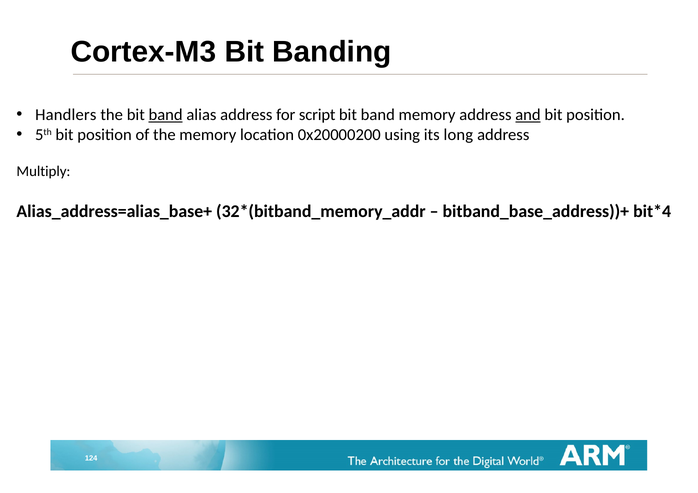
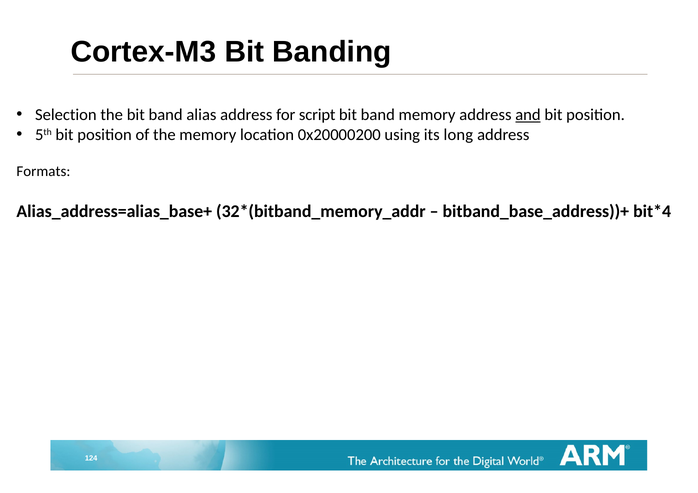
Handlers: Handlers -> Selection (66, 115)
band underline: present -> none (166, 115)
Multiply: Multiply -> Formats (43, 172)
